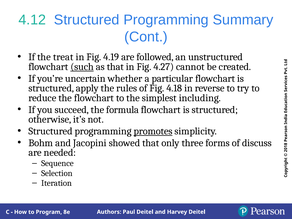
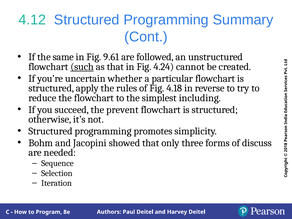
treat: treat -> same (63, 57)
4.19: 4.19 -> 9.61 (111, 57)
4.27: 4.27 -> 4.24 (164, 67)
formula: formula -> prevent (122, 110)
promotes underline: present -> none (153, 131)
